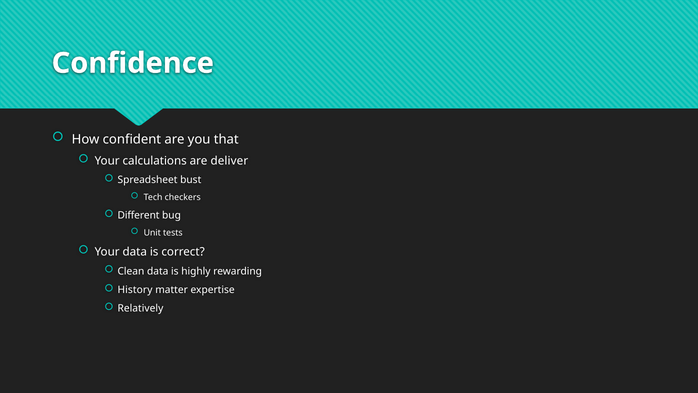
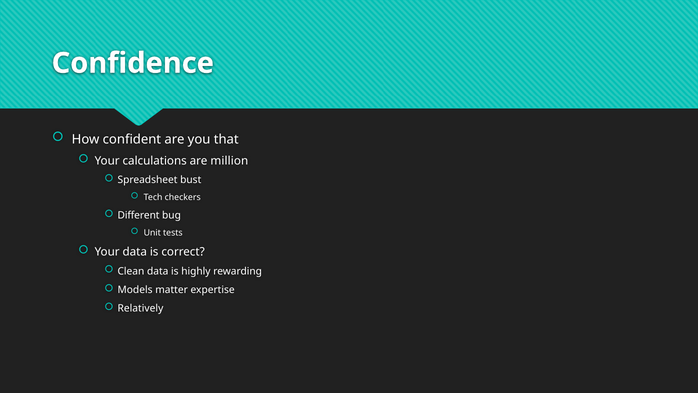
deliver: deliver -> million (229, 161)
History: History -> Models (135, 290)
